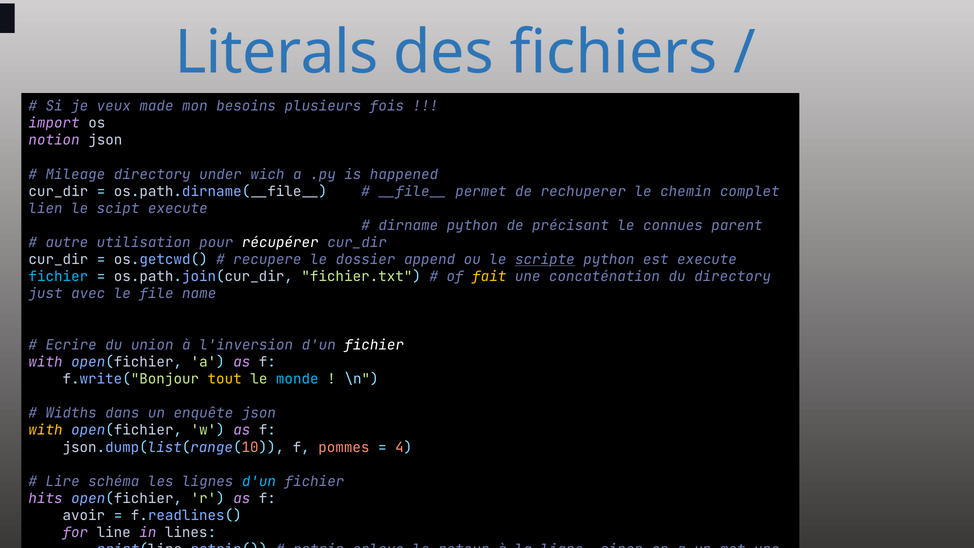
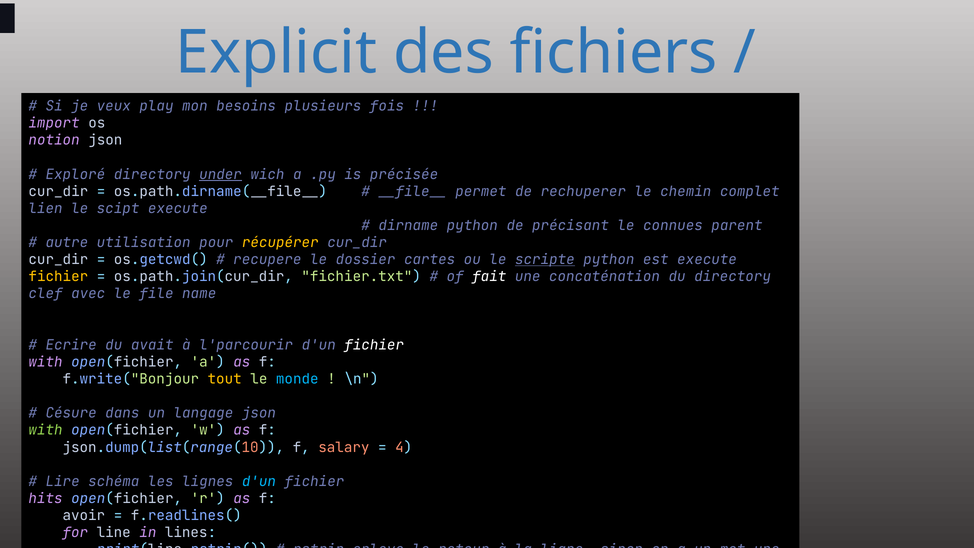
Literals: Literals -> Explicit (276, 53)
made: made -> play (156, 106)
Mileage: Mileage -> Exploré (75, 174)
under underline: none -> present (221, 174)
happened: happened -> précisée (404, 174)
récupérer colour: white -> yellow (280, 243)
append: append -> cartes (430, 260)
fichier colour: light blue -> yellow (58, 277)
fait colour: yellow -> white (489, 277)
just: just -> clef (46, 294)
union: union -> avait (152, 345)
l'inversion: l'inversion -> l'parcourir (246, 345)
Widths: Widths -> Césure (71, 413)
enquête: enquête -> langage (203, 413)
with colour: yellow -> light green (46, 430)
pommes: pommes -> salary (344, 447)
